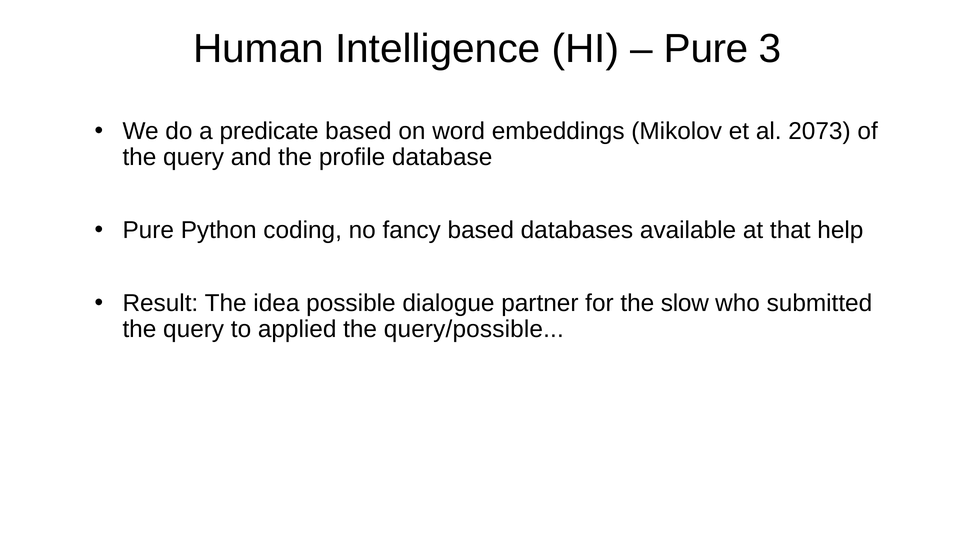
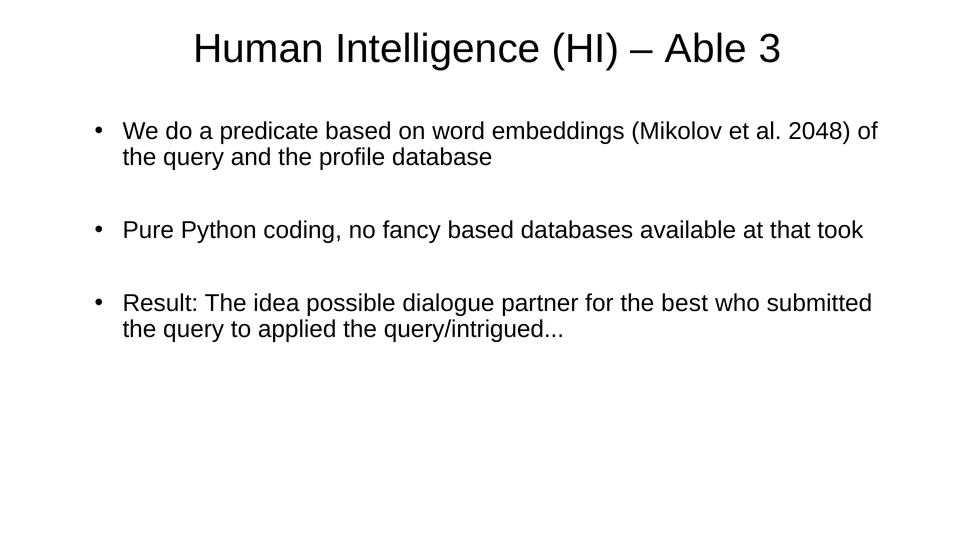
Pure: Pure -> Able (706, 49)
2073: 2073 -> 2048 (819, 131)
help: help -> took (840, 230)
slow: slow -> best (685, 303)
query/possible: query/possible -> query/intrigued (474, 330)
